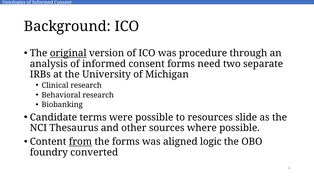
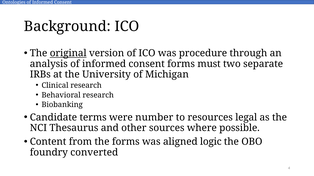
need: need -> must (209, 64)
were possible: possible -> number (154, 118)
slide: slide -> legal (246, 118)
from underline: present -> none (80, 142)
